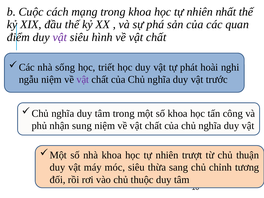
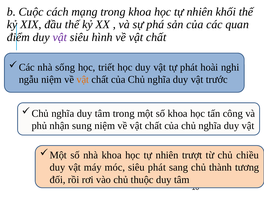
nhất: nhất -> khối (226, 12)
vật colour: purple -> orange (83, 80)
thuận: thuận -> chiều (248, 155)
siêu thừa: thừa -> phát (157, 167)
chỉnh: chỉnh -> thành (220, 167)
